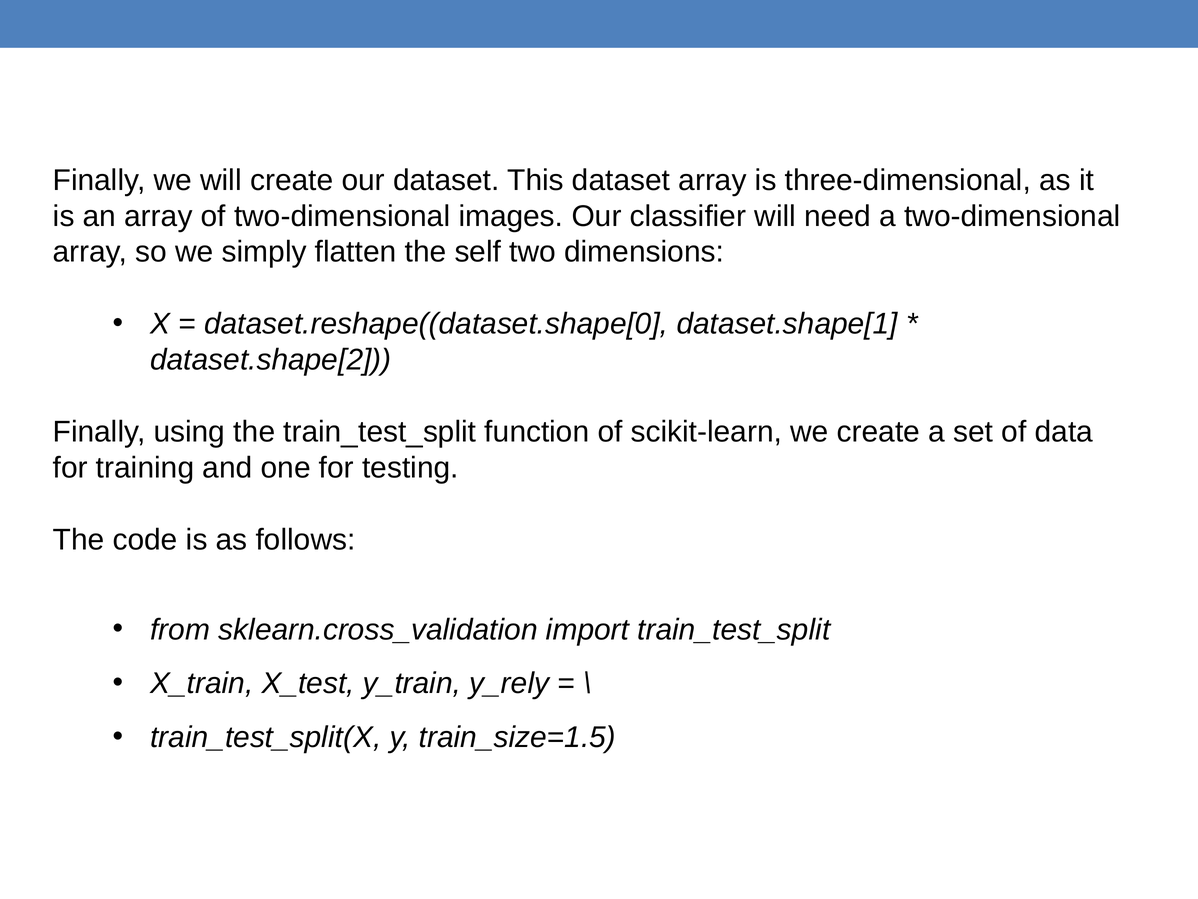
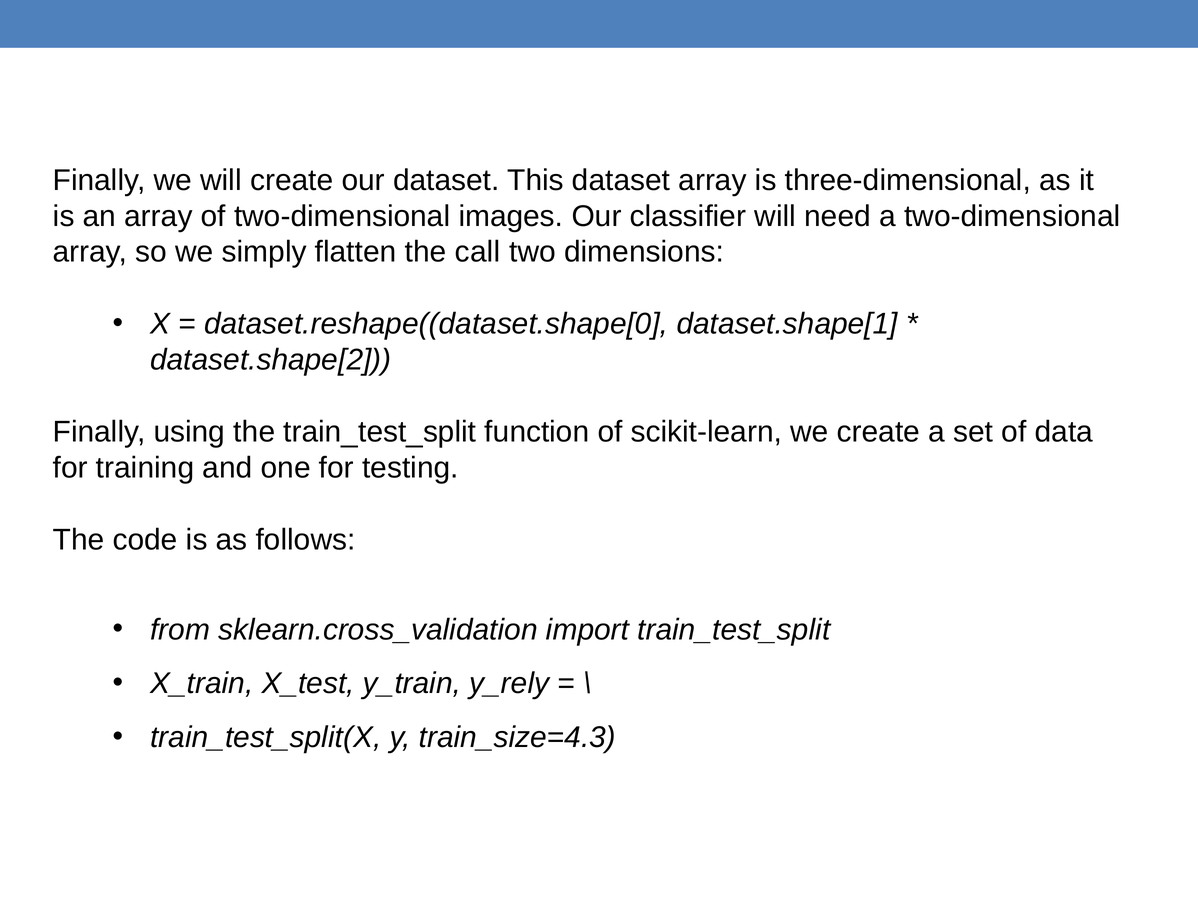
self: self -> call (478, 252)
train_size=1.5: train_size=1.5 -> train_size=4.3 (517, 737)
